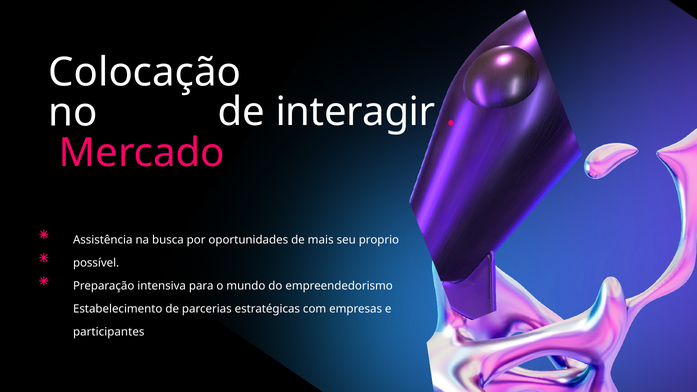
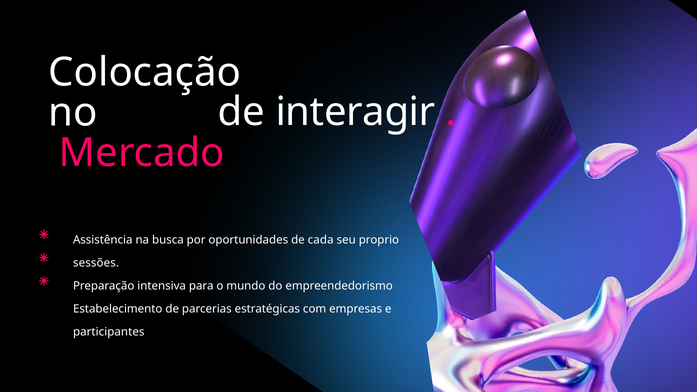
mais: mais -> cada (321, 240)
possível: possível -> sessões (96, 263)
